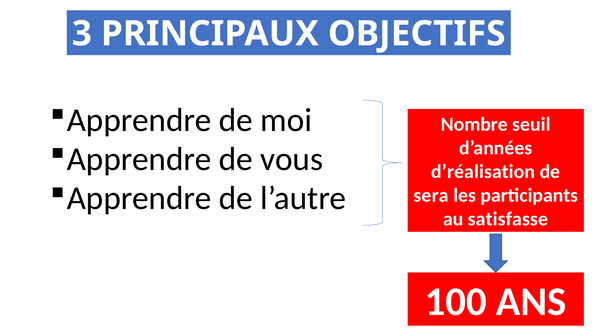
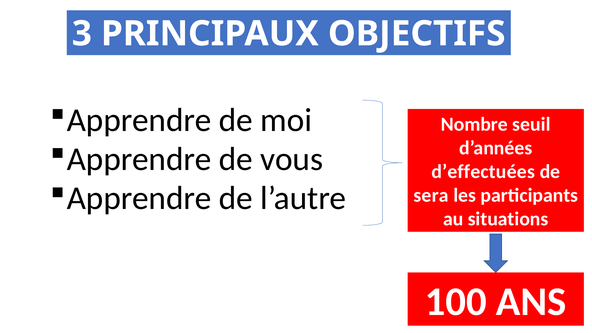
d’réalisation: d’réalisation -> d’effectuées (483, 172)
satisfasse: satisfasse -> situations (508, 219)
